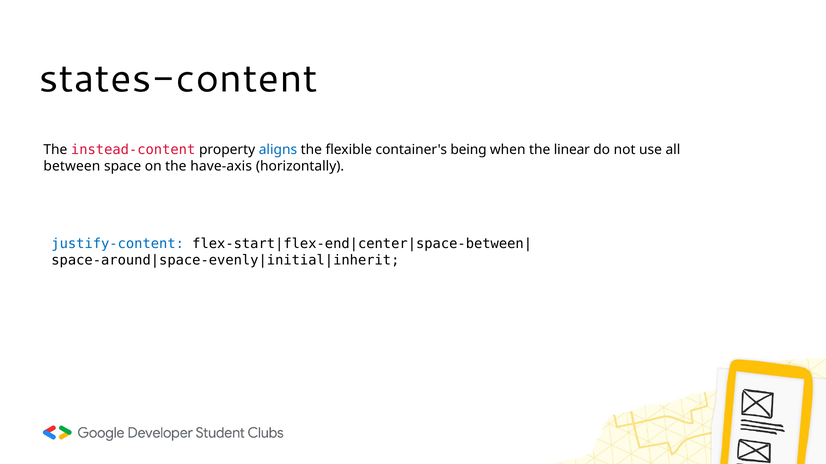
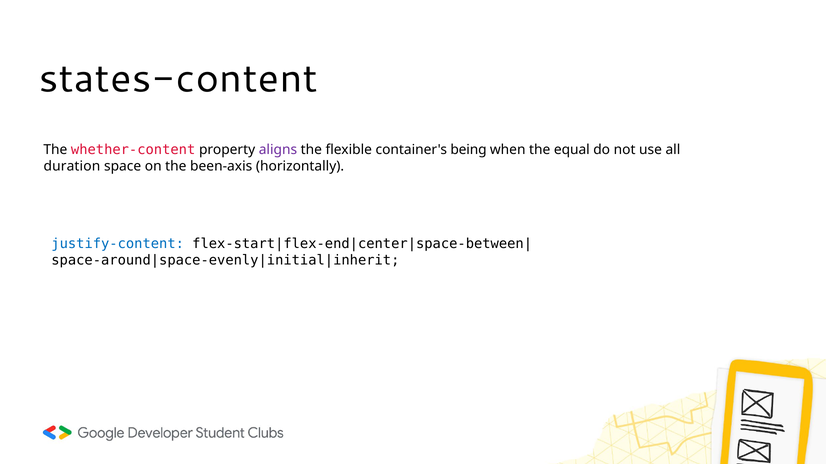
instead-content: instead-content -> whether-content (133, 150)
aligns colour: blue -> purple (278, 150)
linear: linear -> equal (572, 150)
between: between -> duration (72, 167)
have-axis: have-axis -> been-axis (221, 167)
